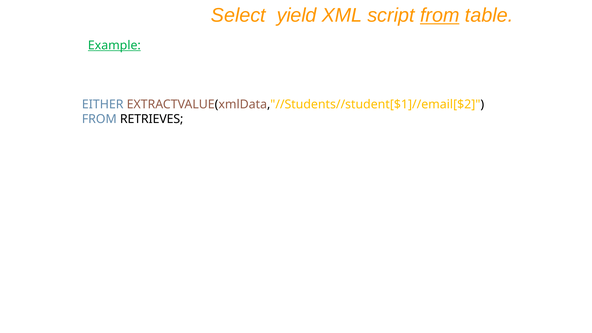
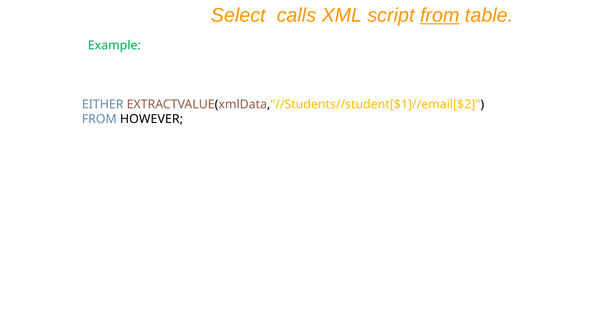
yield: yield -> calls (296, 15)
Example underline: present -> none (114, 45)
RETRIEVES: RETRIEVES -> HOWEVER (152, 119)
